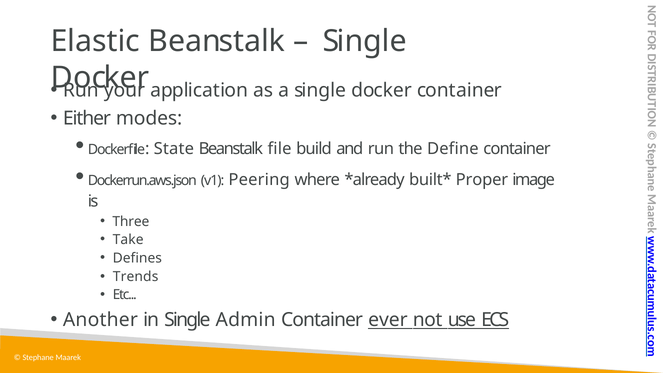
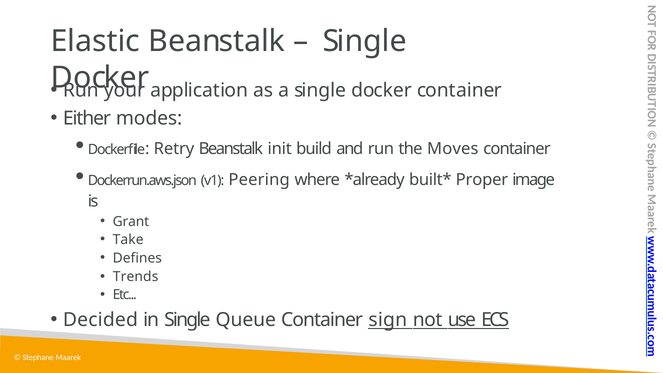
State: State -> Retry (174, 149)
file: file -> init (280, 149)
Define: Define -> Moves (453, 149)
Three: Three -> Grant (131, 221)
Another: Another -> Decided (100, 320)
Admin: Admin -> Queue (246, 320)
ever: ever -> sign (388, 320)
